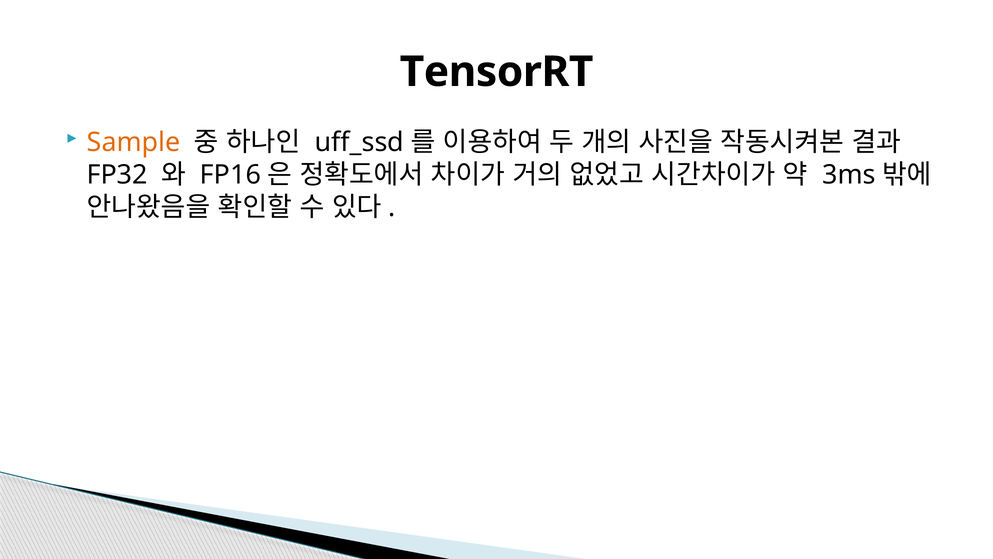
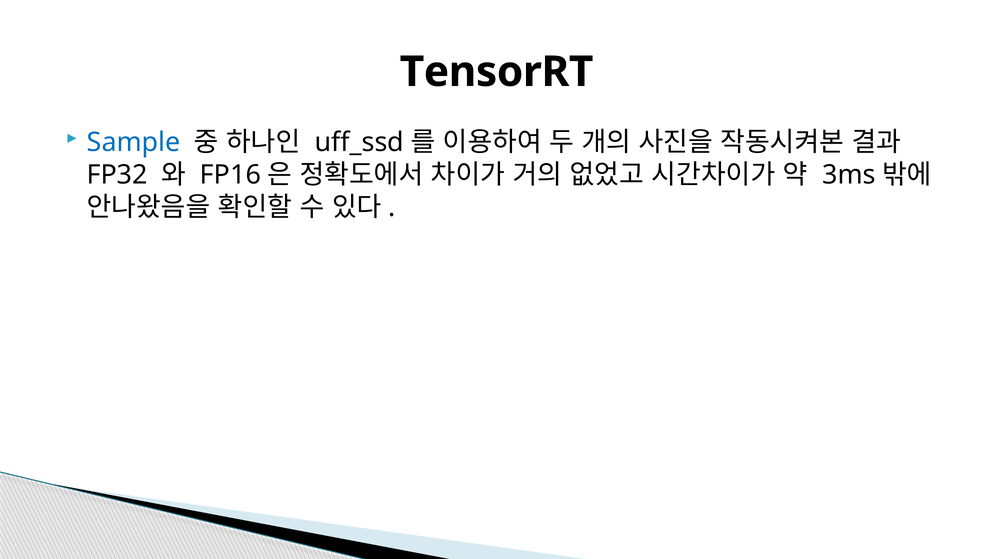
Sample colour: orange -> blue (134, 142)
